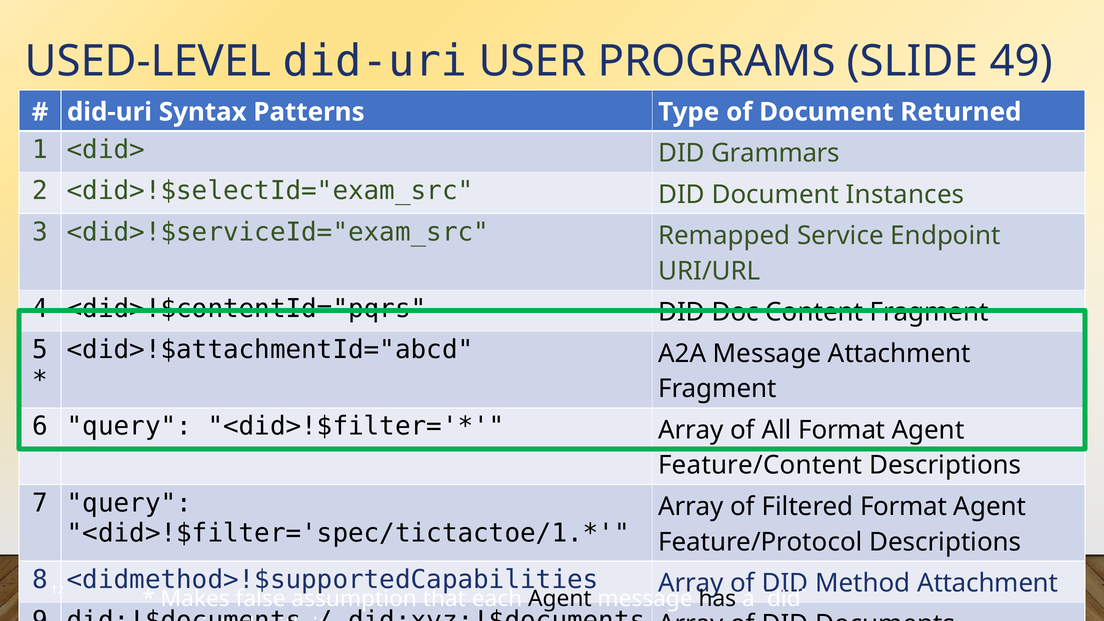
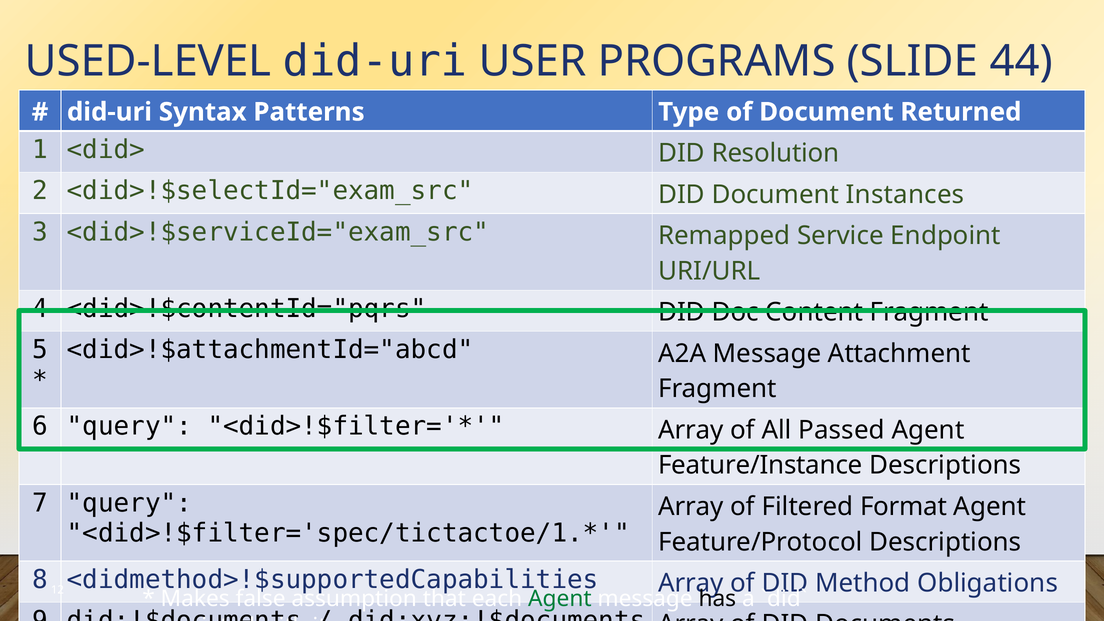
49: 49 -> 44 (1021, 61)
Grammars: Grammars -> Resolution (775, 153)
All Format: Format -> Passed (842, 430)
Feature/Content: Feature/Content -> Feature/Instance (760, 465)
Method Attachment: Attachment -> Obligations (988, 583)
Agent colour: black -> green (560, 599)
